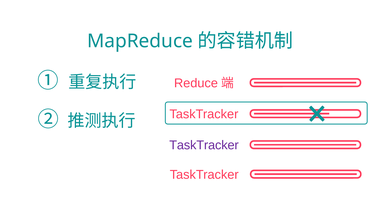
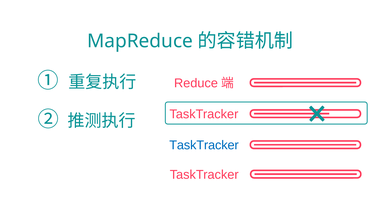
TaskTracker colour: purple -> blue (204, 145)
